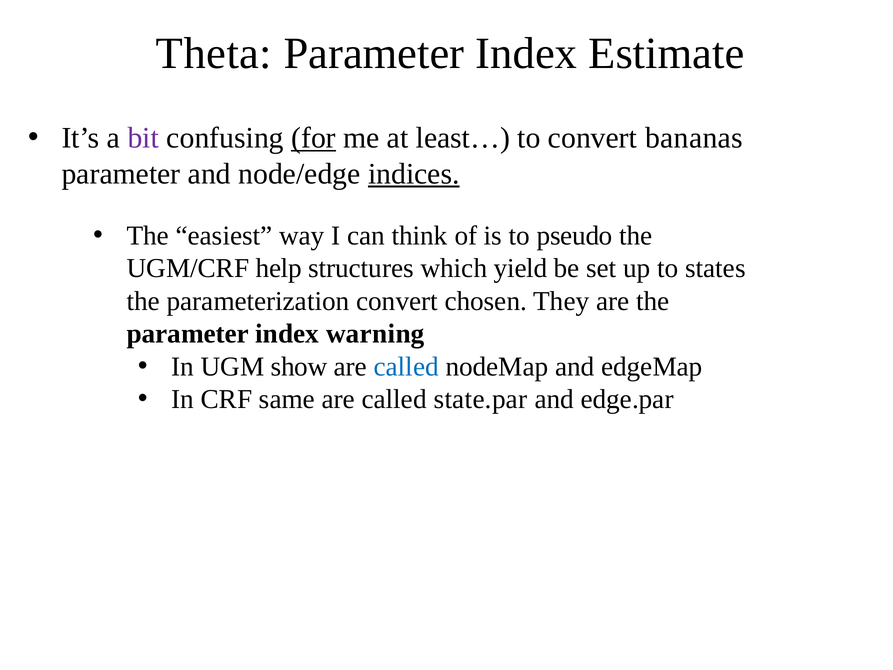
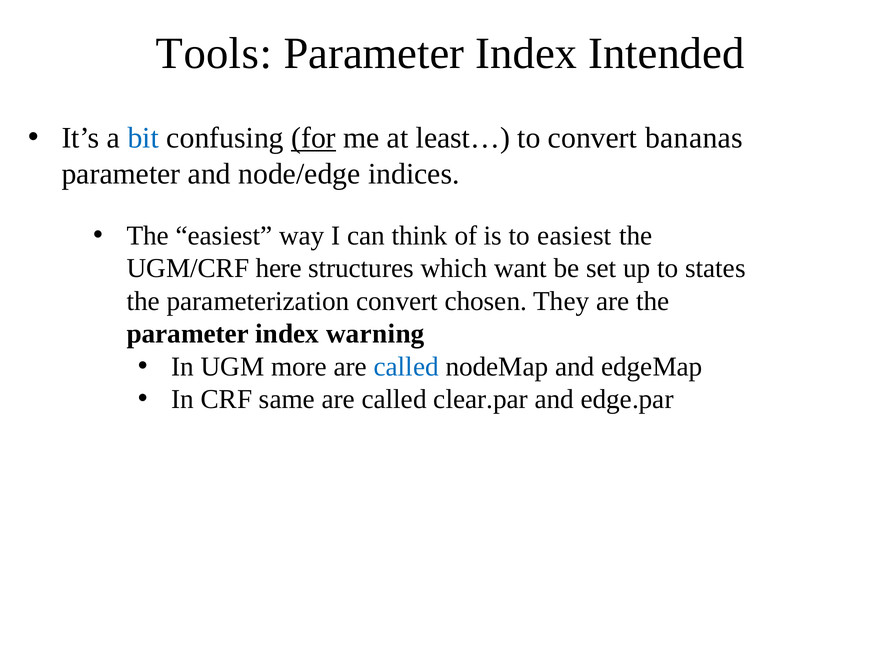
Theta: Theta -> Tools (214, 54)
Estimate: Estimate -> Intended (666, 54)
bit colour: purple -> blue (143, 138)
indices underline: present -> none (414, 174)
to pseudo: pseudo -> easiest (574, 235)
help: help -> here (279, 268)
yield: yield -> want (520, 268)
show: show -> more (299, 366)
state.par: state.par -> clear.par (481, 399)
